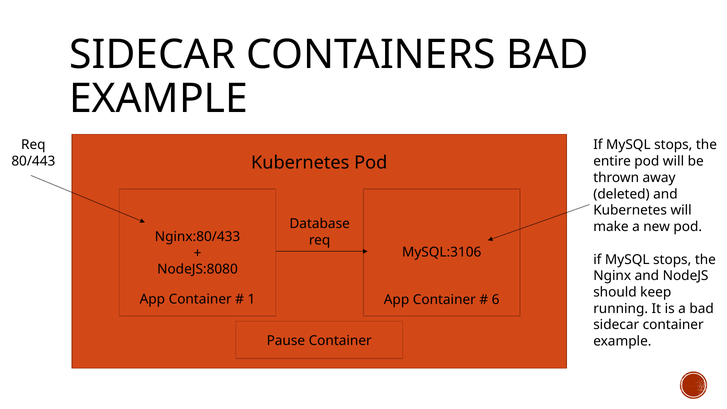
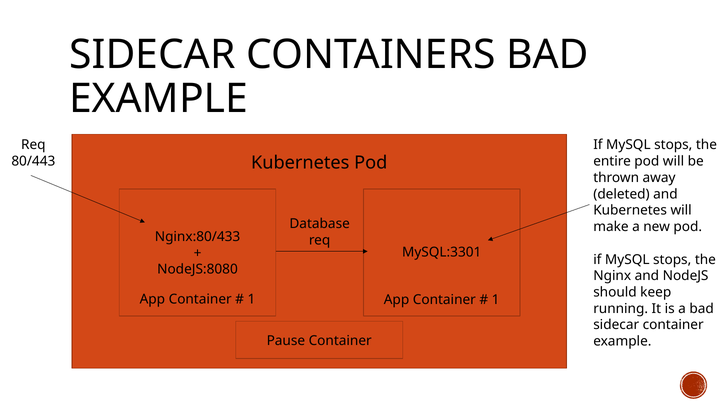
MySQL:3106: MySQL:3106 -> MySQL:3301 (442, 252)
6: 6 -> 1 (496, 300)
